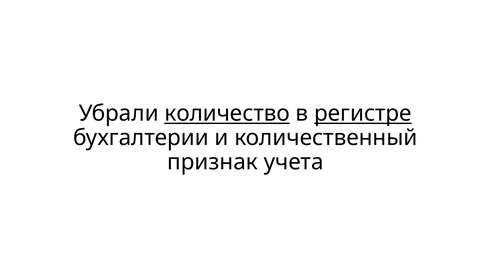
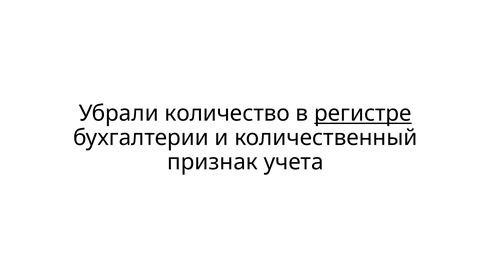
количество underline: present -> none (227, 114)
